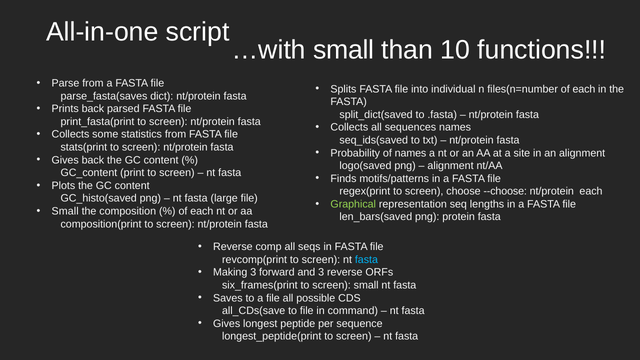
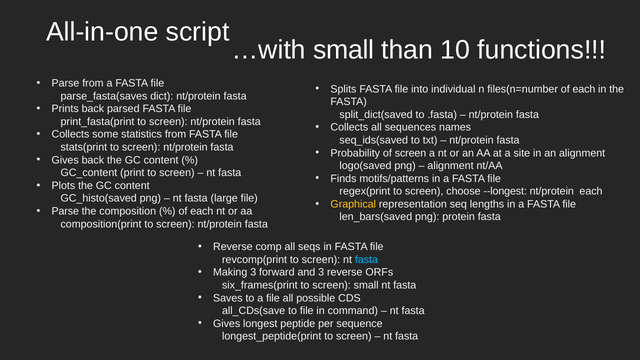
of names: names -> screen (411, 153)
--choose: --choose -> --longest (505, 191)
Graphical colour: light green -> yellow (353, 204)
Small: Small -> Parse (65, 211)
